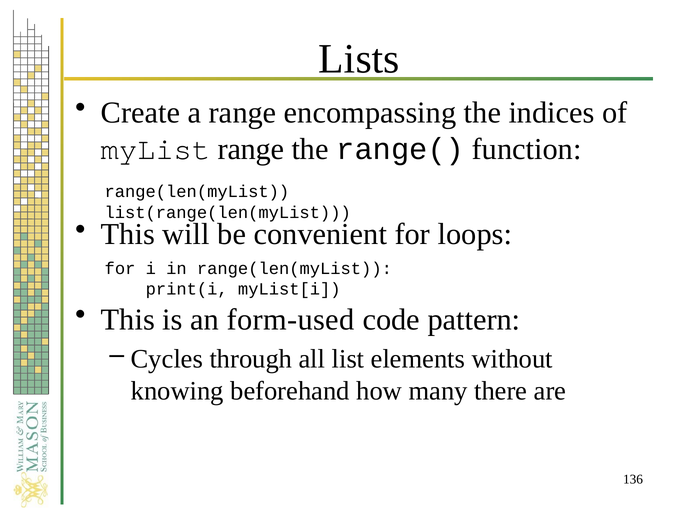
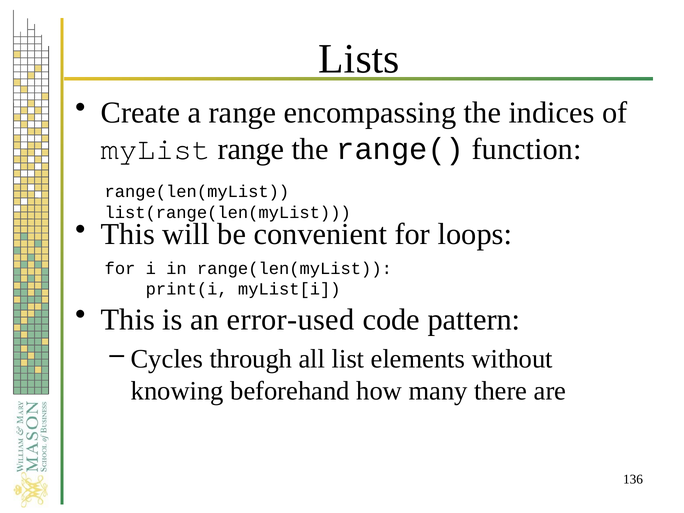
form-used: form-used -> error-used (291, 320)
